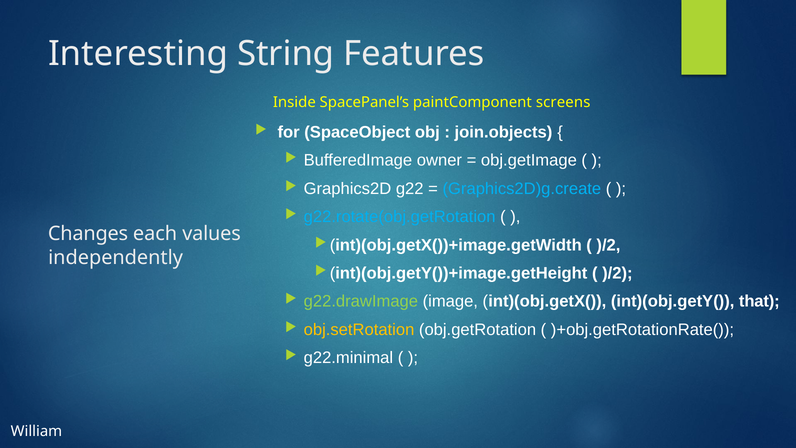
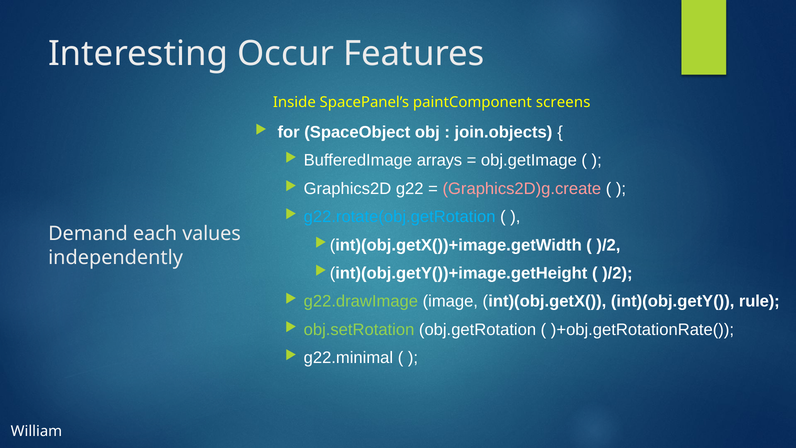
String: String -> Occur (286, 54)
owner: owner -> arrays (439, 160)
Graphics2D)g.create colour: light blue -> pink (522, 189)
Changes: Changes -> Demand (88, 234)
that: that -> rule (759, 301)
obj.setRotation colour: yellow -> light green (359, 330)
